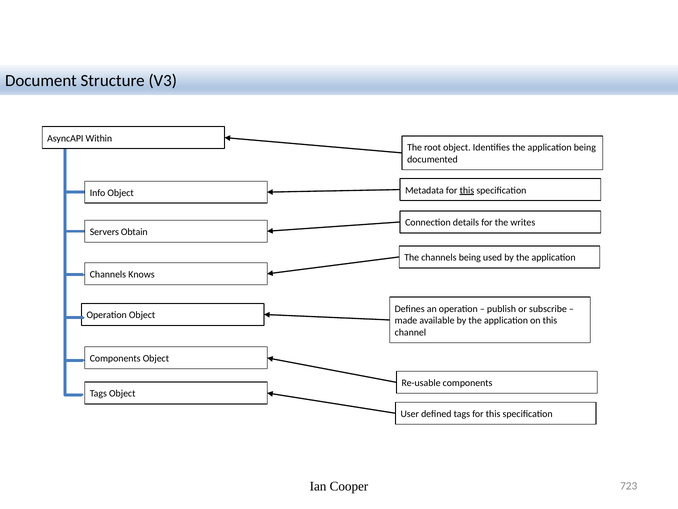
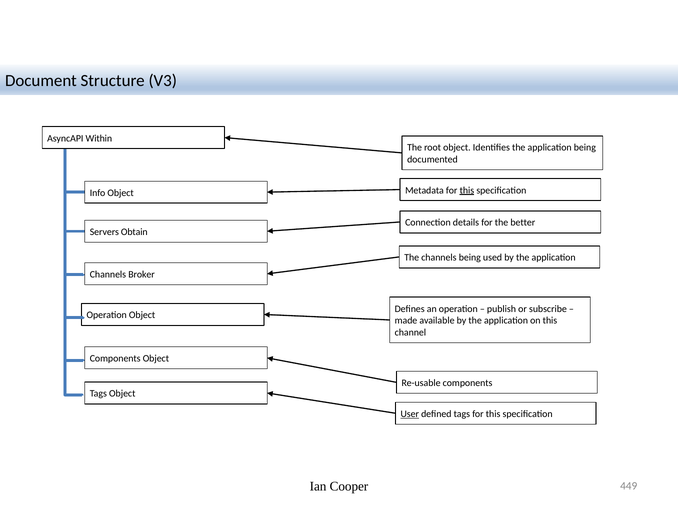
writes: writes -> better (523, 222)
Knows: Knows -> Broker (142, 274)
User underline: none -> present (410, 414)
723: 723 -> 449 (629, 486)
